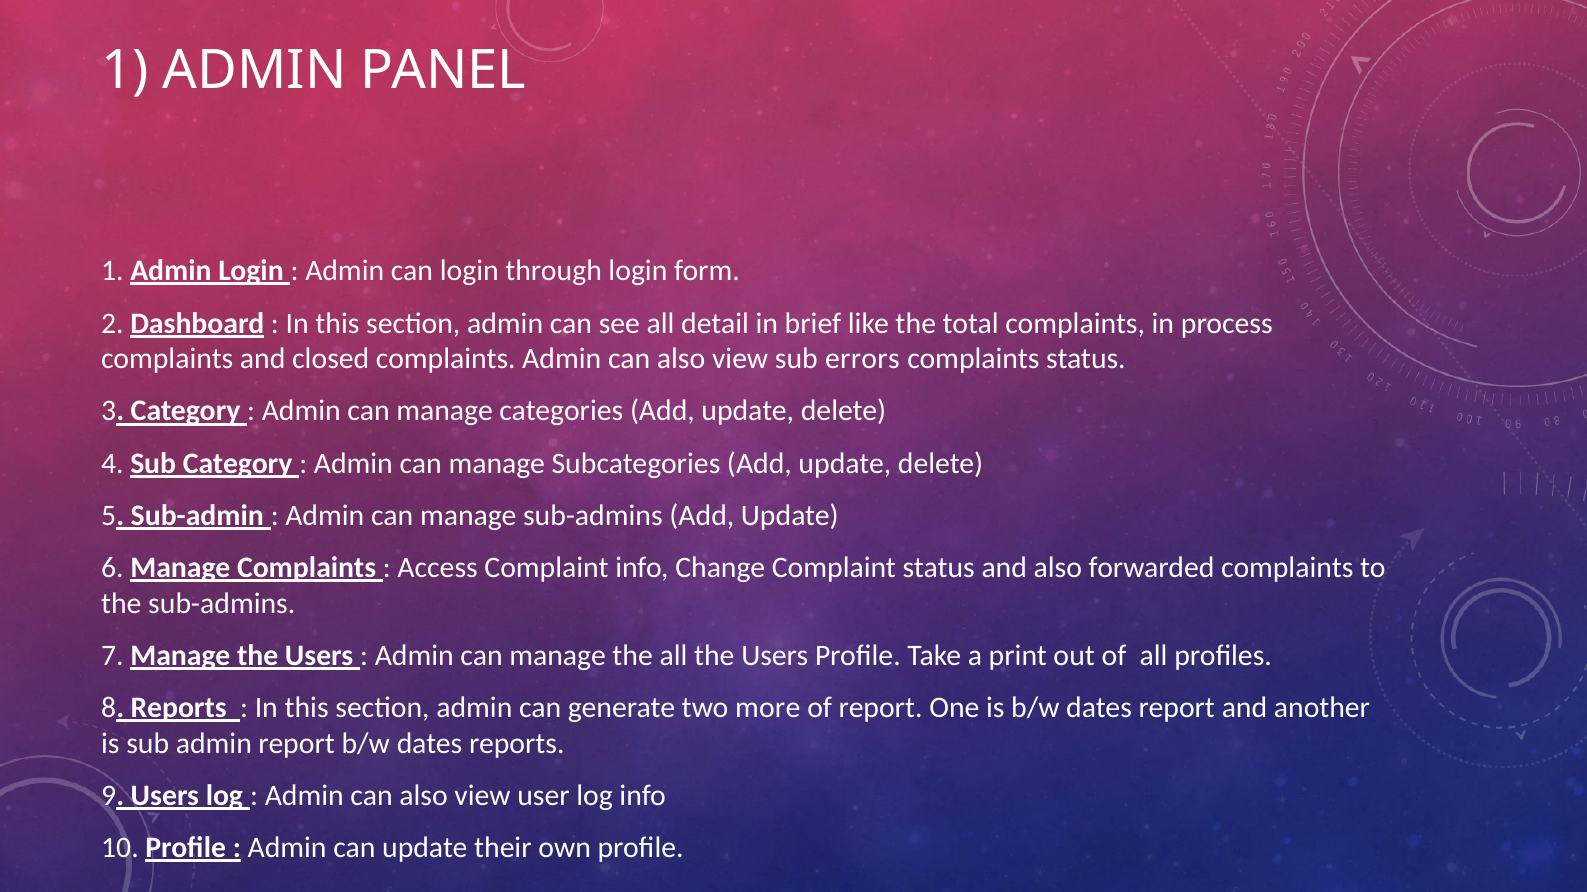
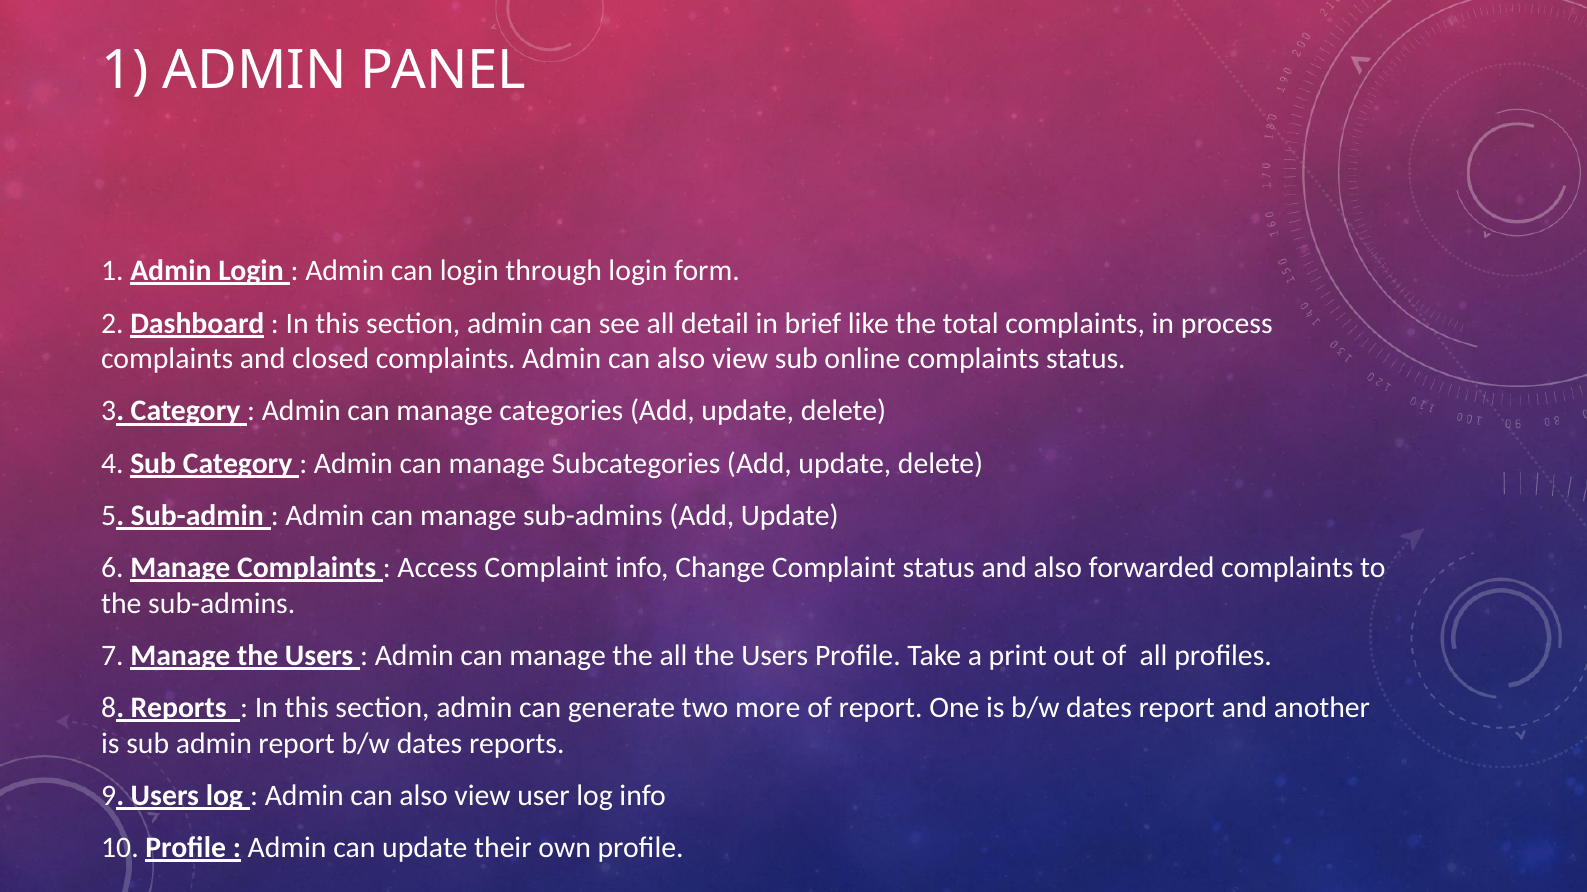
errors: errors -> online (862, 359)
